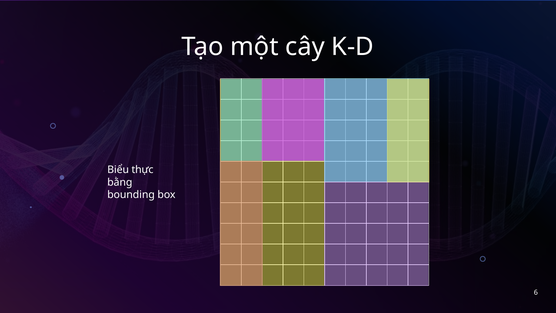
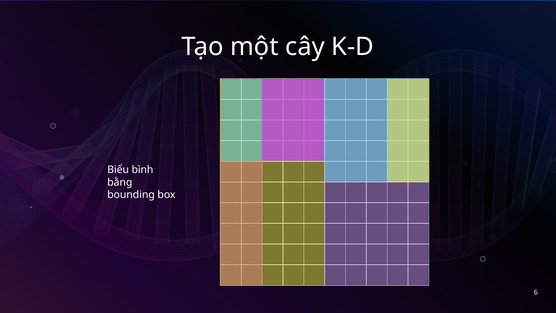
thực: thực -> bình (142, 170)
